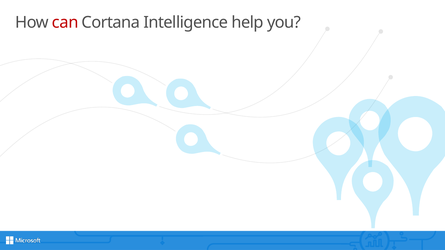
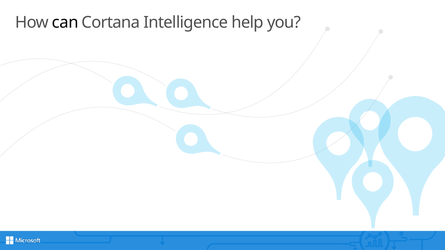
can colour: red -> black (65, 23)
